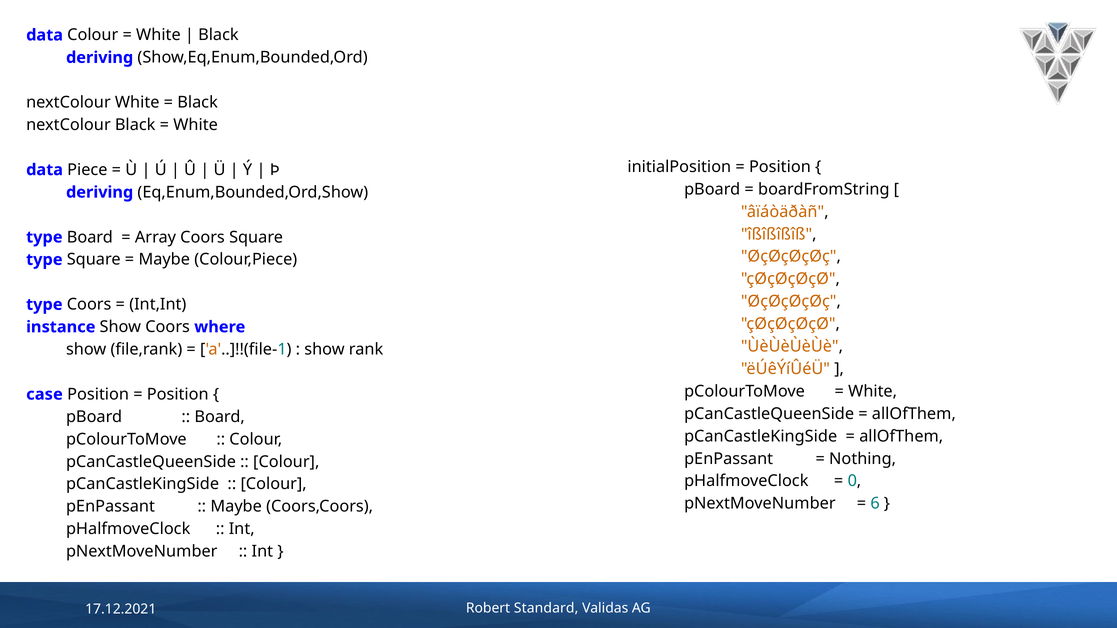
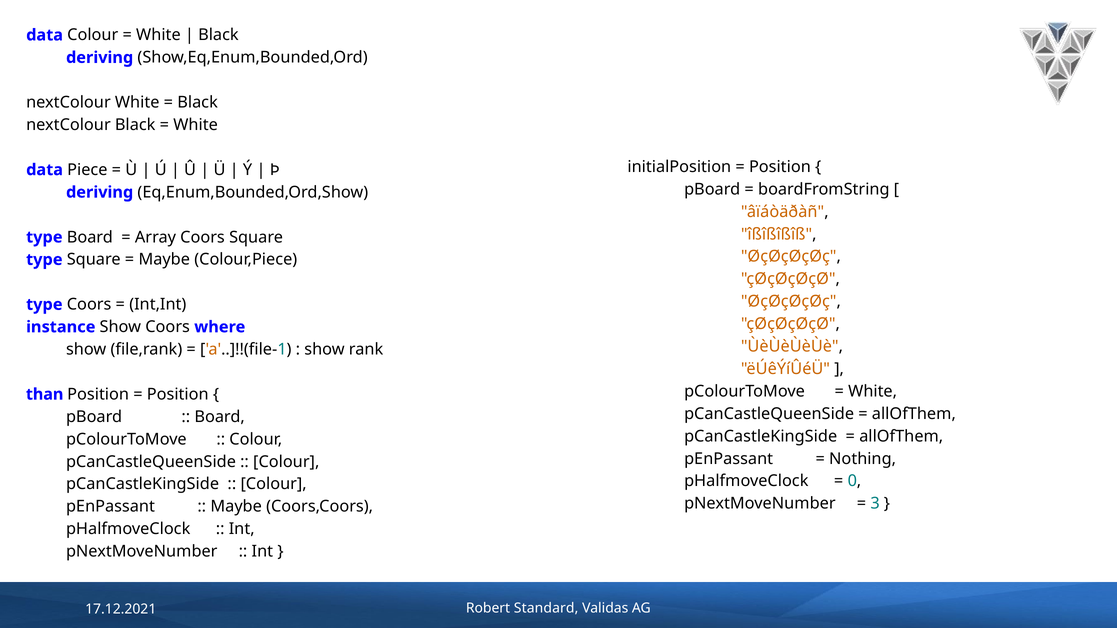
case: case -> than (45, 394)
6: 6 -> 3 (875, 504)
